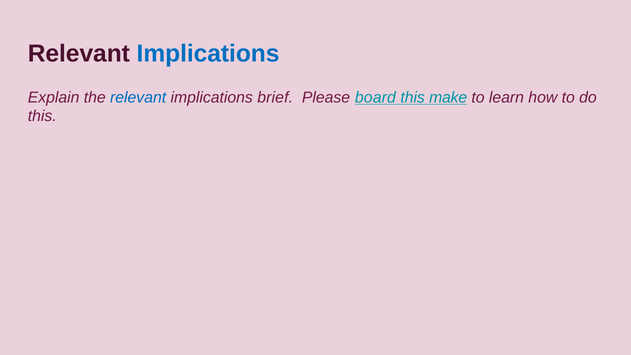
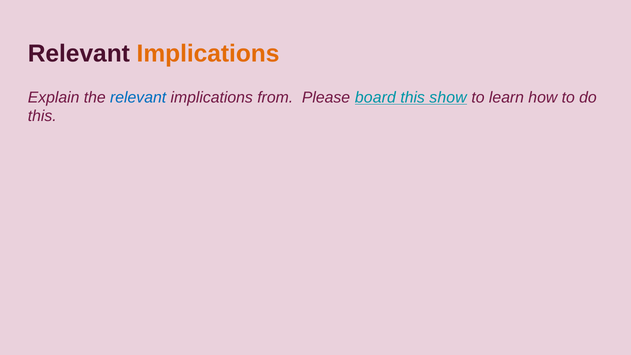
Implications colour: blue -> orange (208, 53)
brief: brief -> from (275, 97)
make: make -> show (448, 97)
